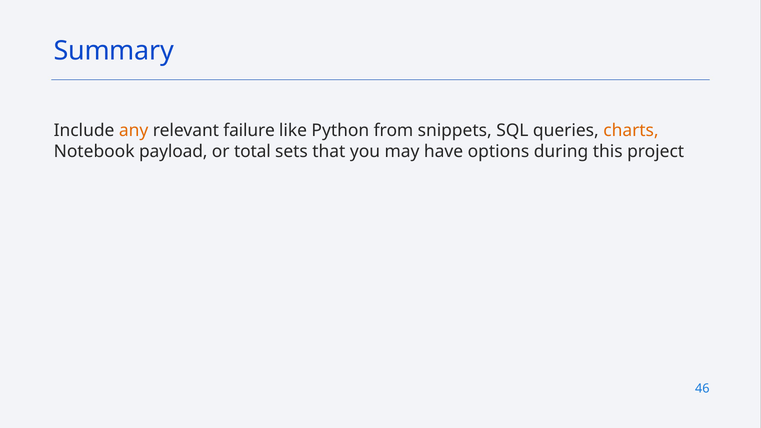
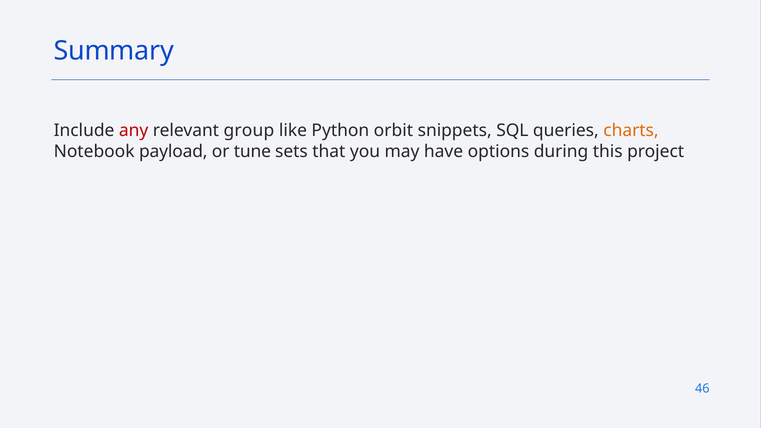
any colour: orange -> red (134, 131)
failure: failure -> group (249, 131)
from: from -> orbit (393, 131)
total: total -> tune (252, 151)
